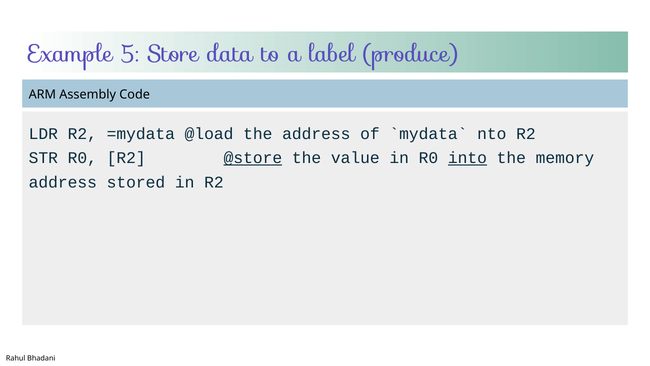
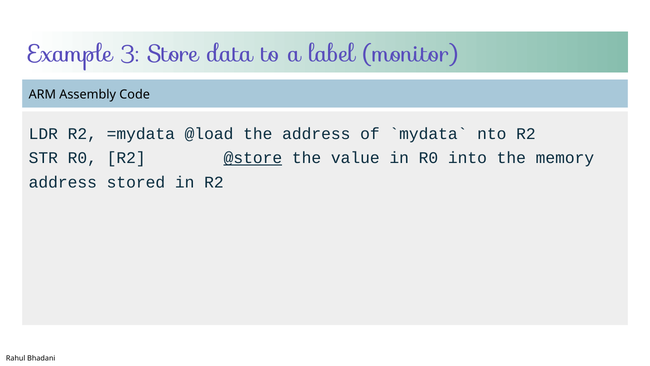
5: 5 -> 3 (130, 54)
produce: produce -> monitor (411, 54)
into underline: present -> none (467, 158)
